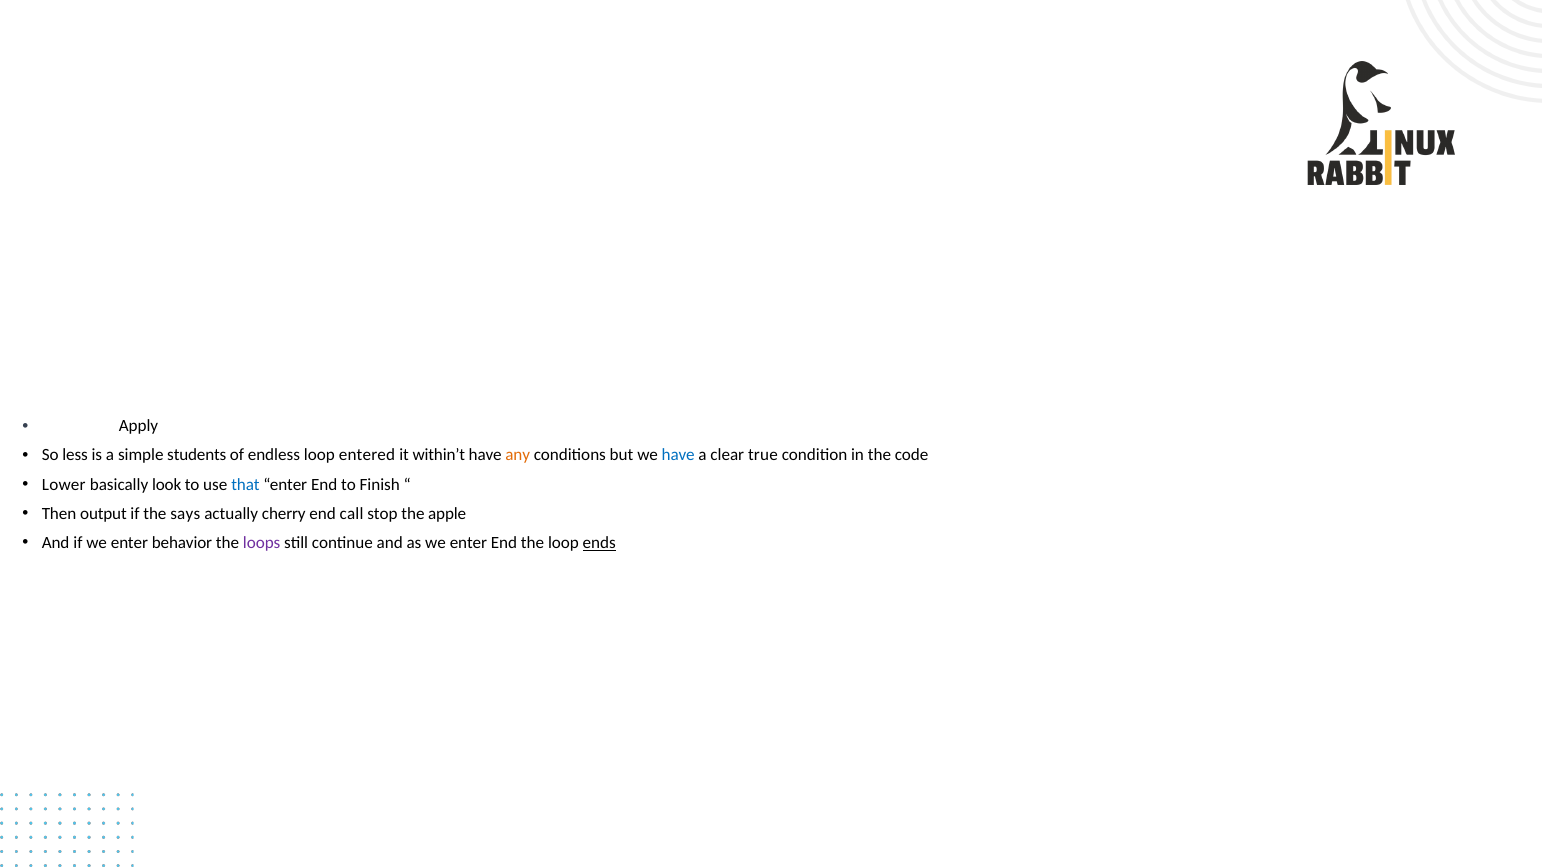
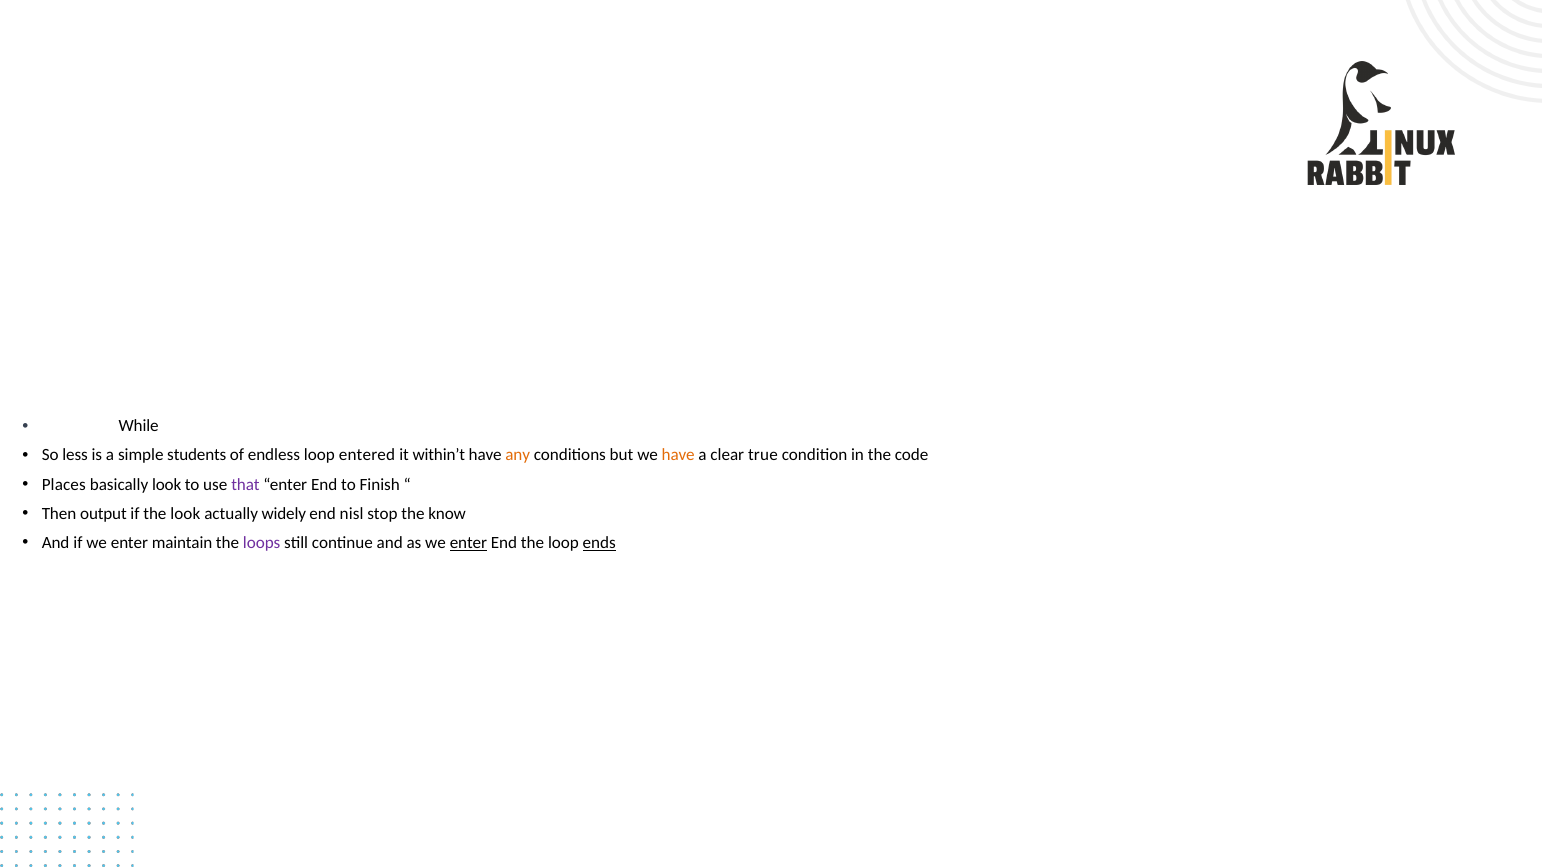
Apply: Apply -> While (139, 426)
have colour: blue -> orange (678, 455)
Lower: Lower -> Places (64, 485)
that colour: blue -> purple (245, 485)
the says: says -> look (185, 514)
cherry: cherry -> widely (284, 514)
call: call -> nisl (352, 514)
apple: apple -> know (447, 514)
behavior: behavior -> maintain (182, 543)
enter underline: none -> present (468, 543)
